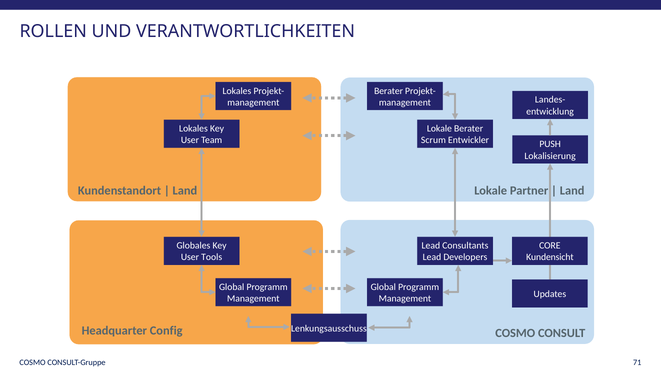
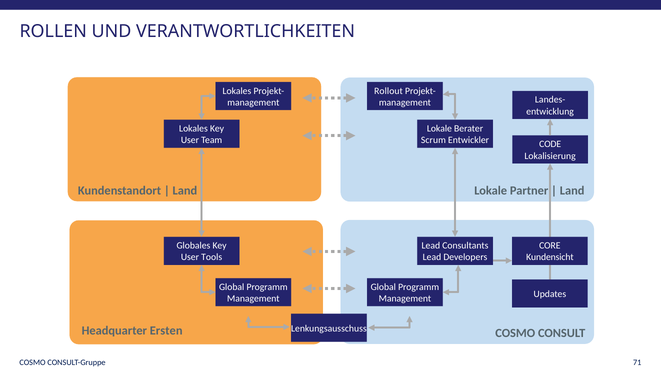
Berater: Berater -> Rollout (388, 91)
PUSH: PUSH -> CODE (550, 144)
Config: Config -> Ersten (166, 331)
